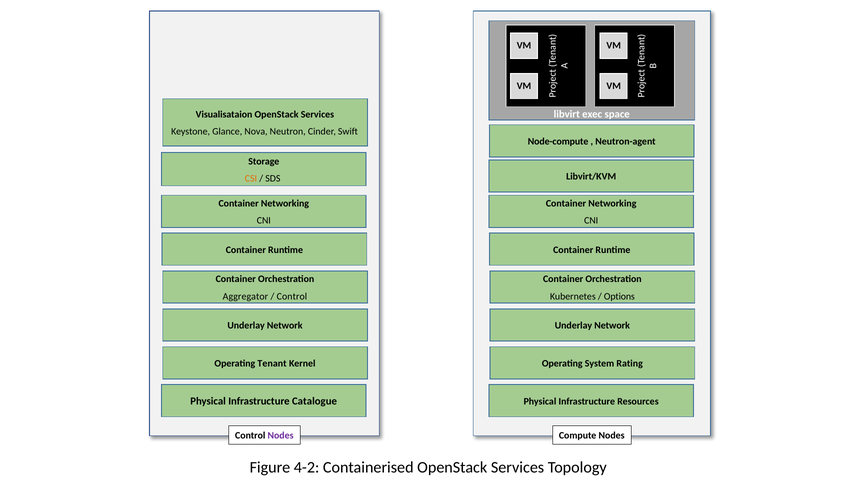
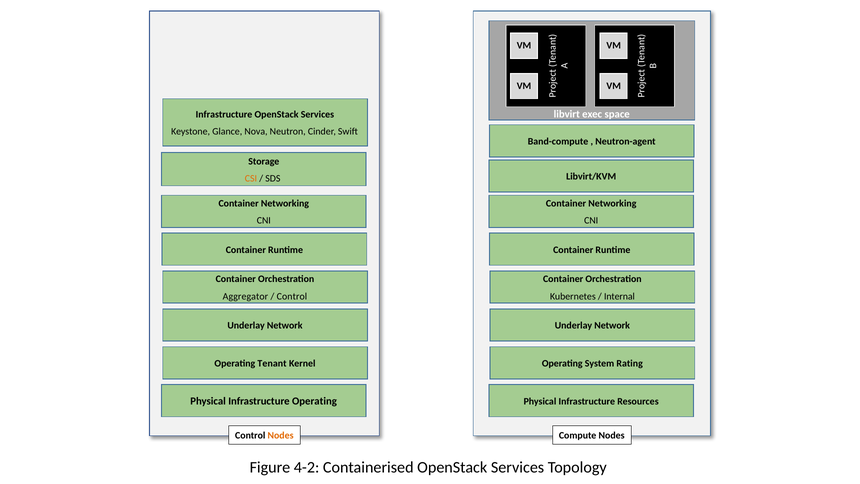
Visualisataion: Visualisataion -> Infrastructure (224, 114)
Node-compute: Node-compute -> Band-compute (558, 141)
Options: Options -> Internal (619, 296)
Infrastructure Catalogue: Catalogue -> Operating (314, 401)
Nodes colour: purple -> orange (281, 435)
